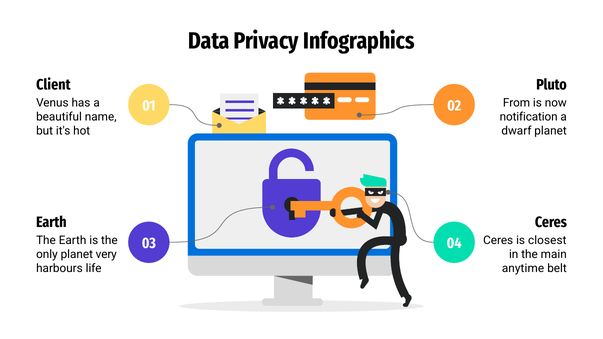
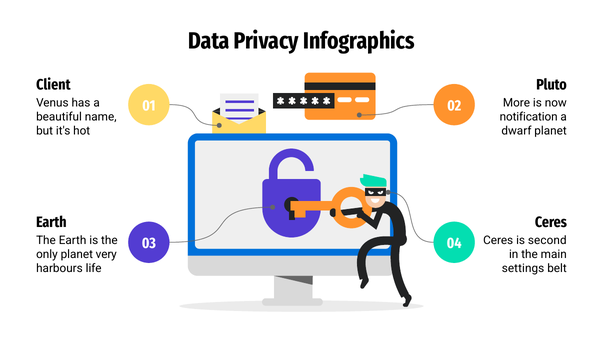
From: From -> More (516, 103)
closest: closest -> second (547, 240)
anytime: anytime -> settings (523, 269)
